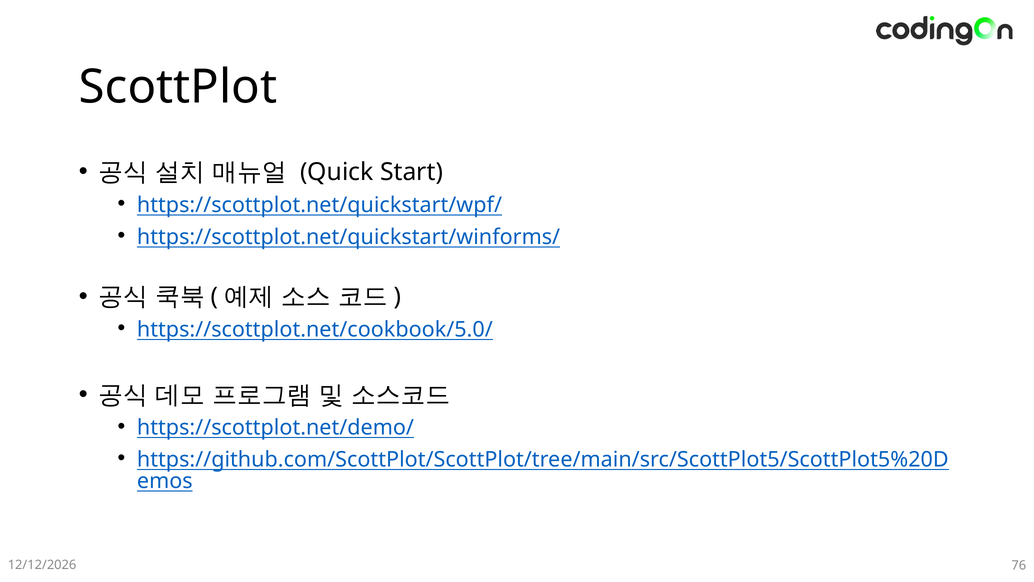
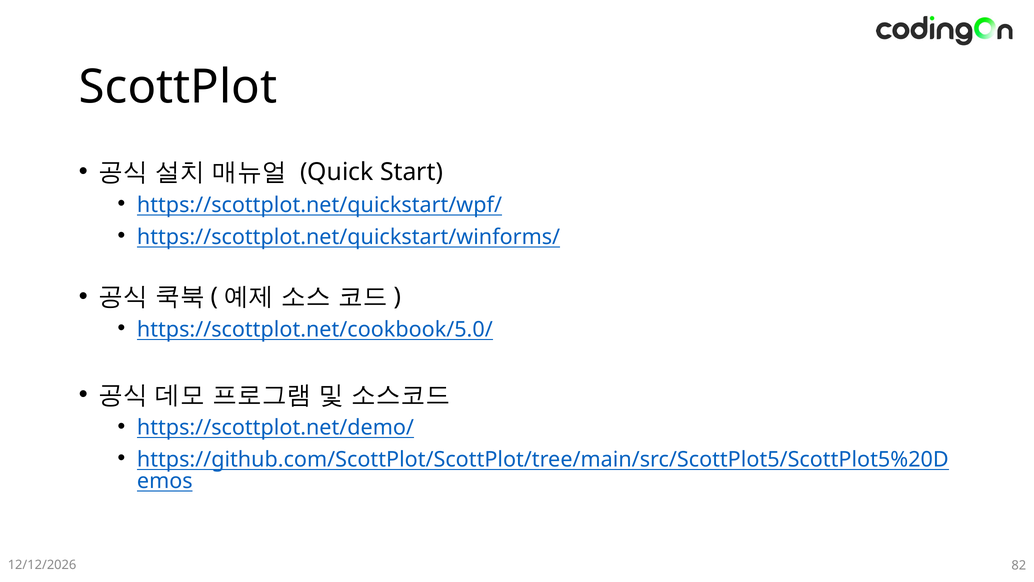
76: 76 -> 82 (1019, 565)
